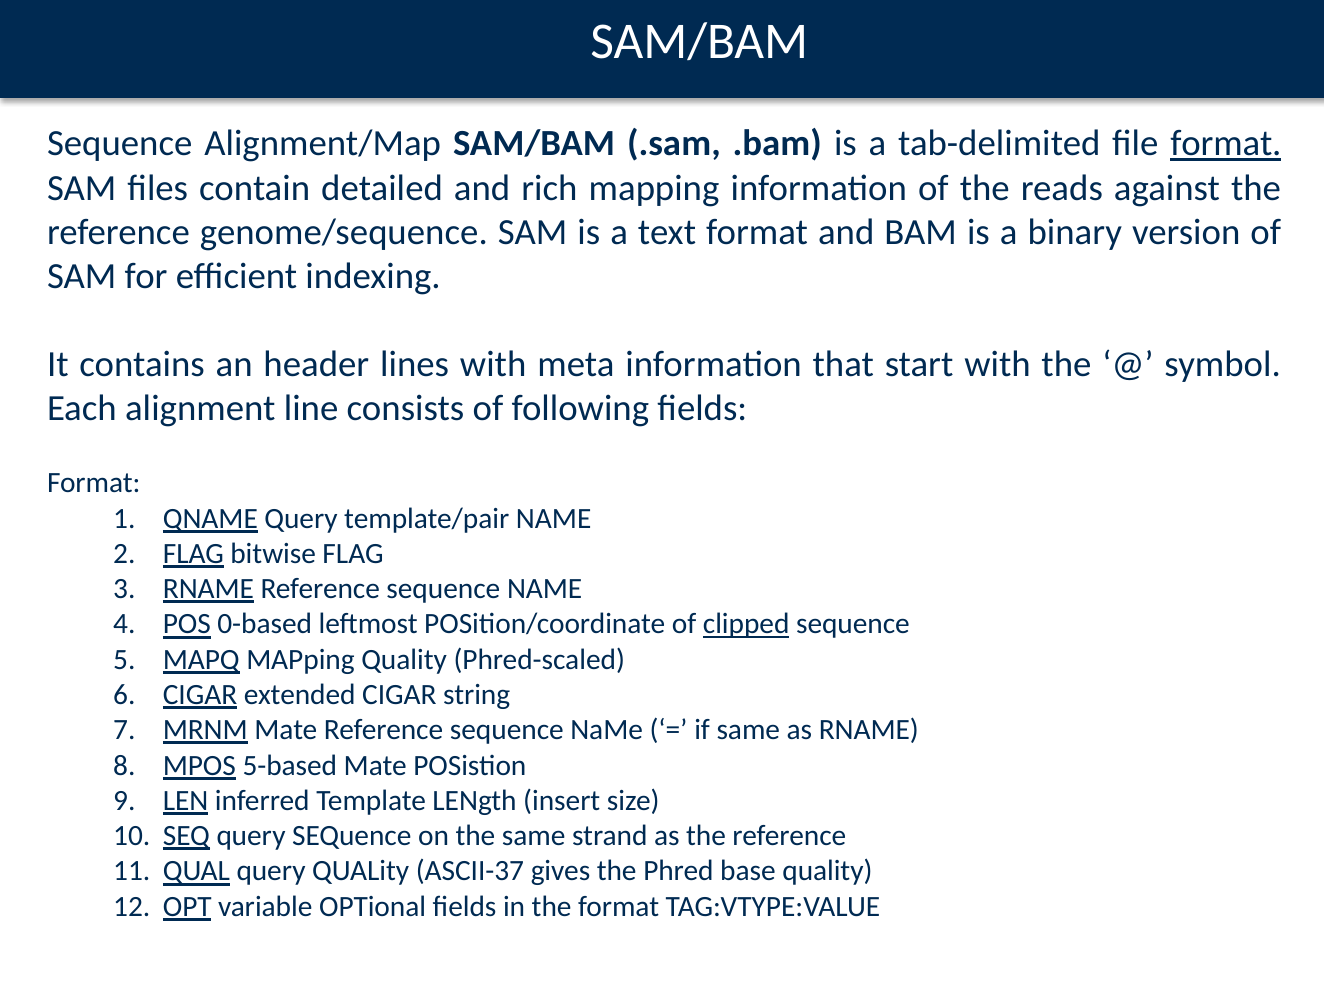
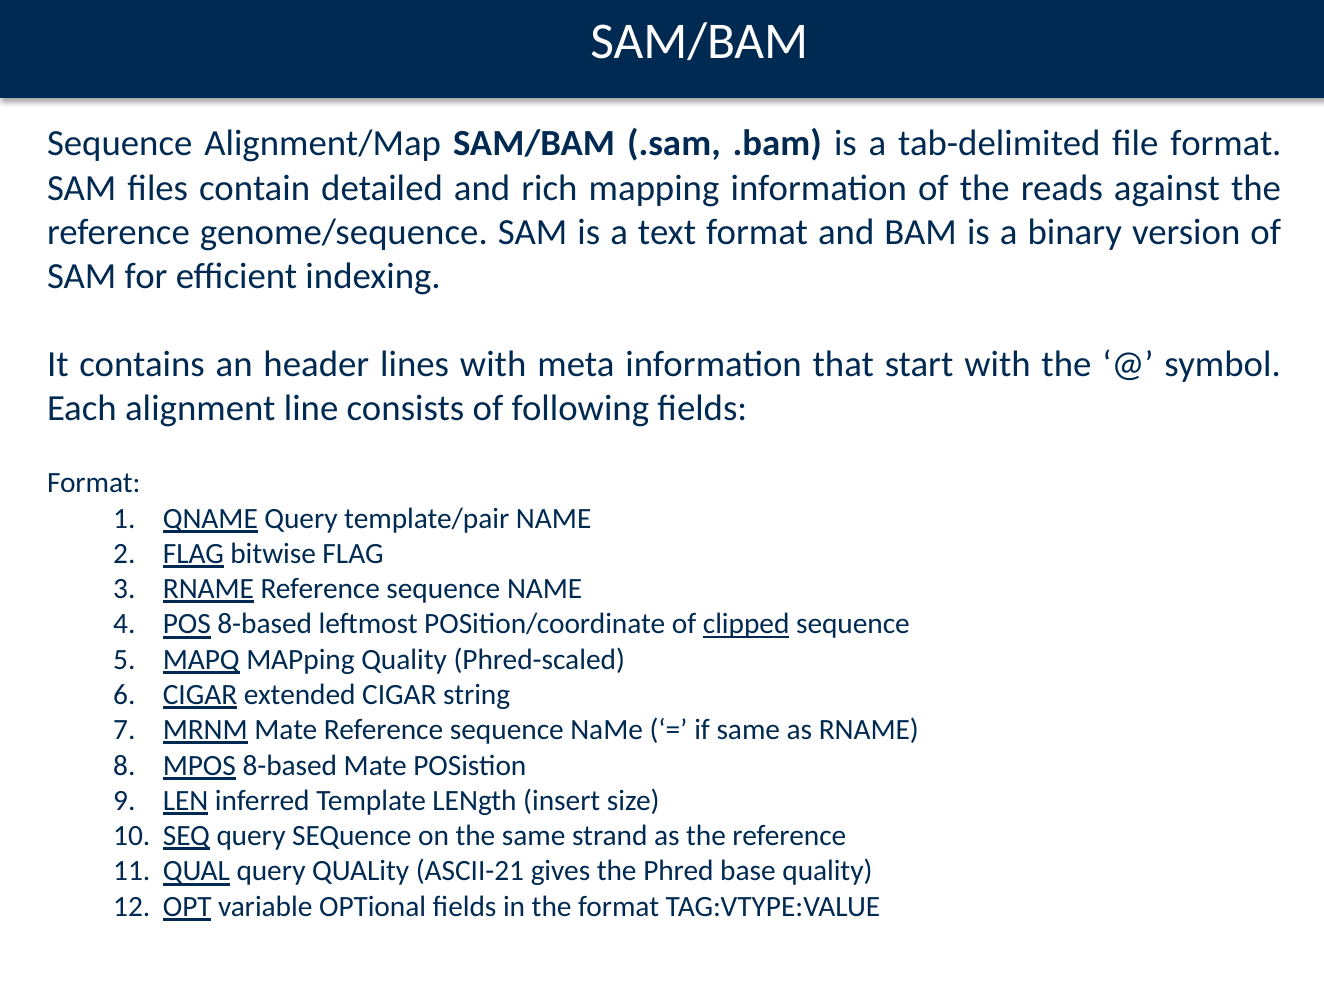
format underline: present -> none (1226, 144)
POS 0-based: 0-based -> 8-based (265, 624)
MPOS 5-based: 5-based -> 8-based (290, 765)
ASCII-37: ASCII-37 -> ASCII-21 (470, 871)
